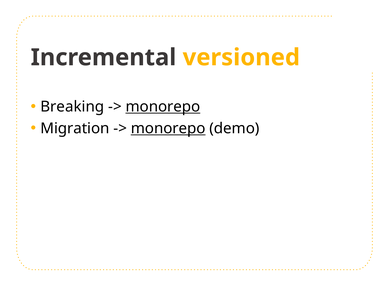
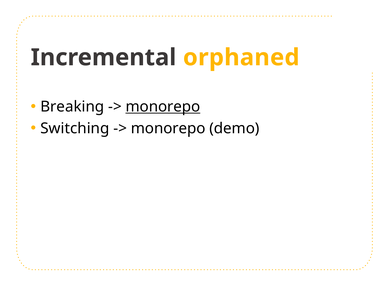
versioned: versioned -> orphaned (241, 58)
Migration: Migration -> Switching (75, 129)
monorepo underline: present -> none (168, 129)
